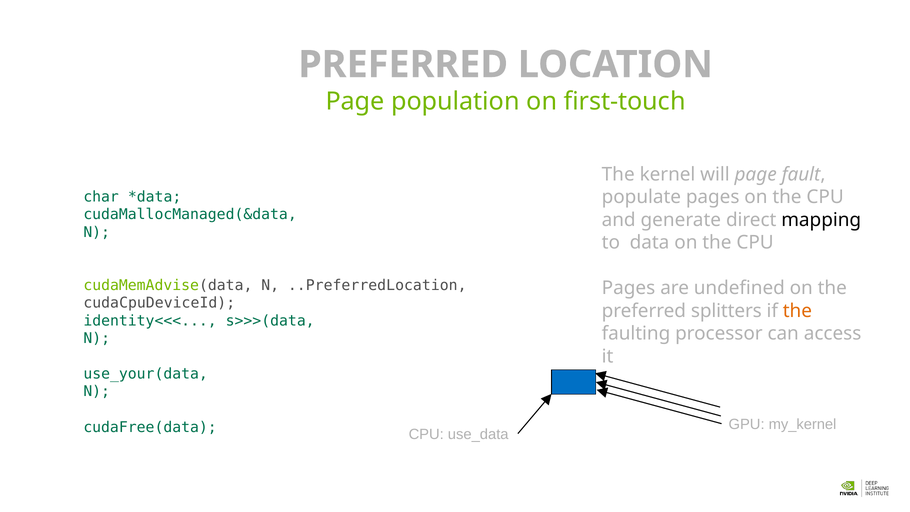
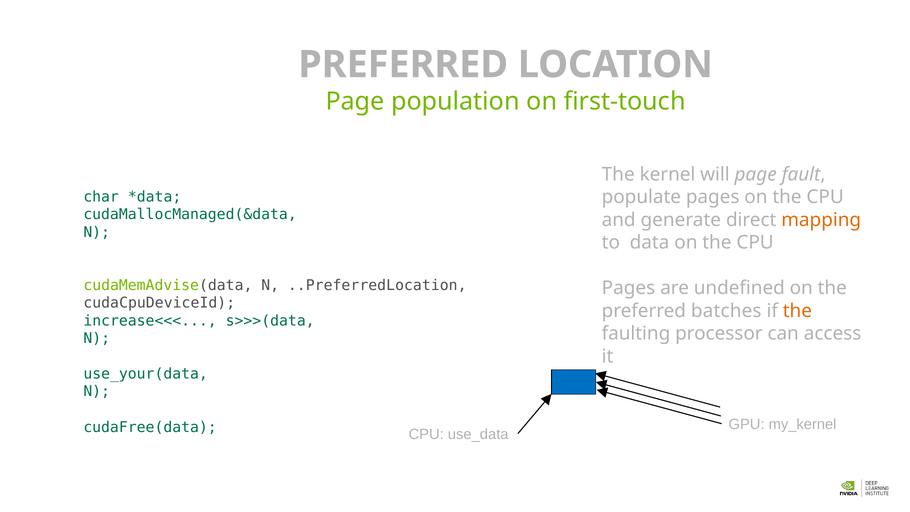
mapping colour: black -> orange (821, 220)
splitters: splitters -> batches (726, 311)
identity<<<: identity<<< -> increase<<< (150, 321)
